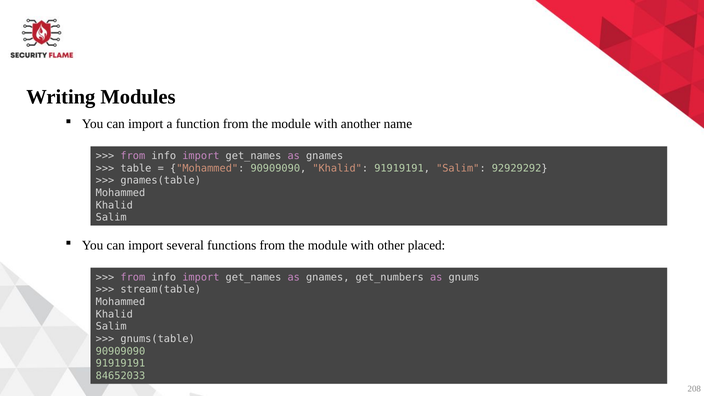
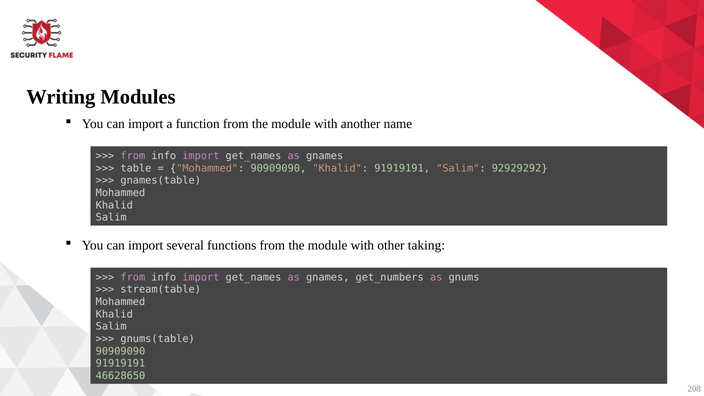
placed: placed -> taking (426, 245)
84652033: 84652033 -> 46628650 (121, 376)
